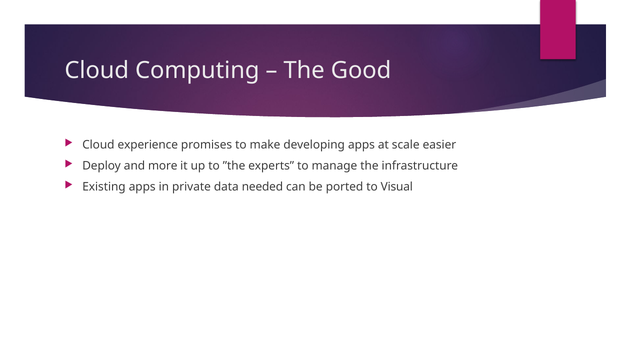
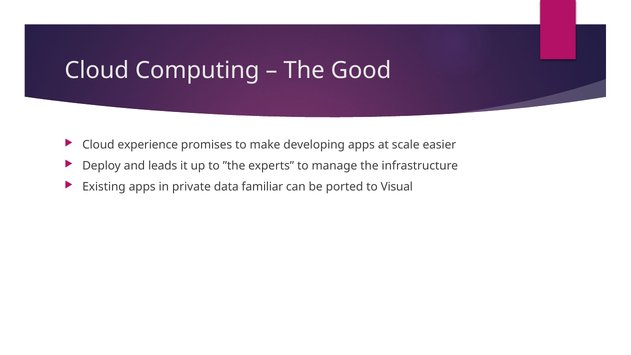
more: more -> leads (163, 166)
needed: needed -> familiar (262, 187)
